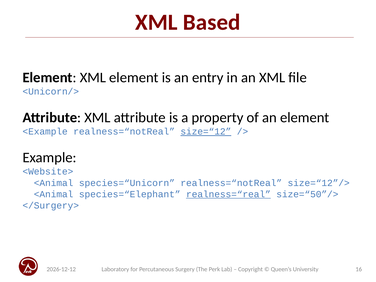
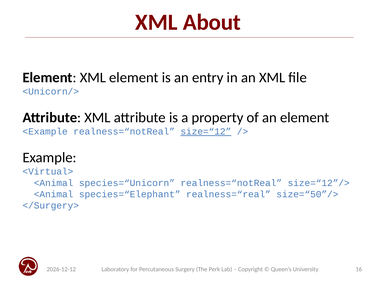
Based: Based -> About (212, 22)
<Website>: <Website> -> <Virtual> (48, 172)
realness=“real underline: present -> none (228, 194)
